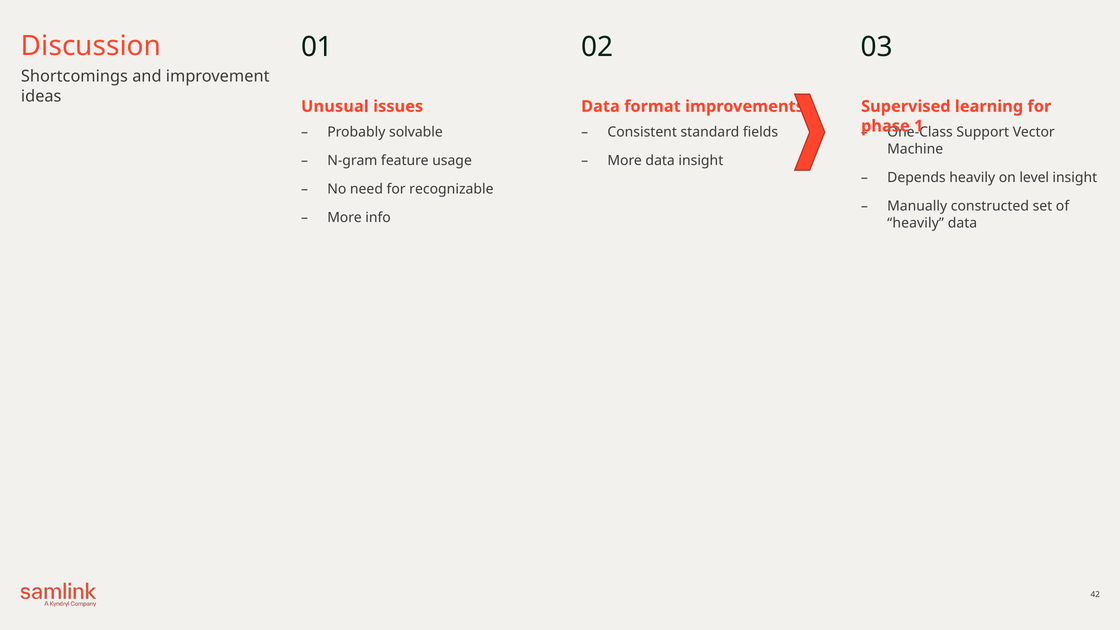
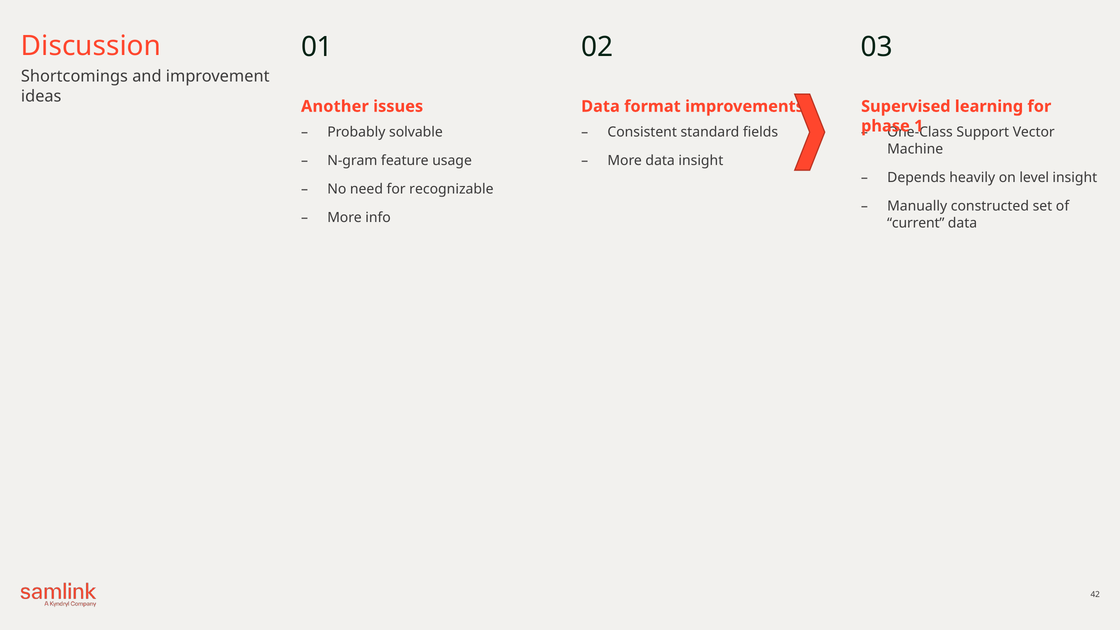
Unusual: Unusual -> Another (335, 106)
heavily: heavily -> current (916, 223)
